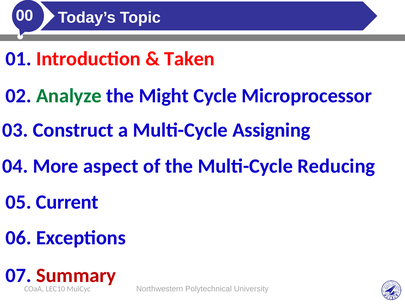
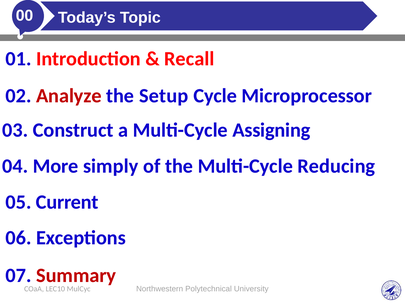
Taken: Taken -> Recall (189, 59)
Analyze colour: green -> red (69, 96)
Might: Might -> Setup (164, 96)
aspect: aspect -> simply (111, 166)
